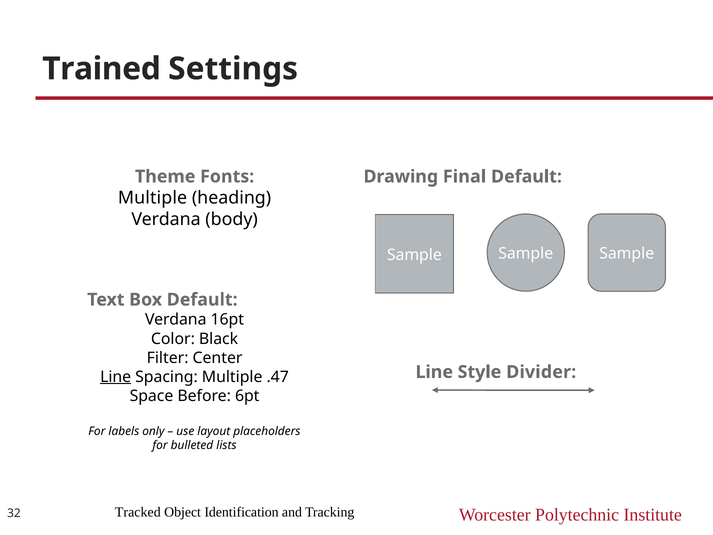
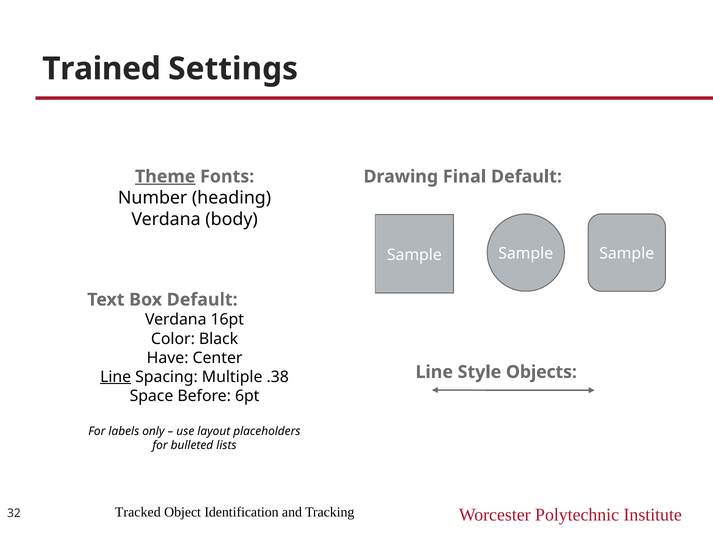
Theme underline: none -> present (165, 176)
Multiple: Multiple -> Number (153, 198)
Filter: Filter -> Have (168, 358)
Divider: Divider -> Objects (541, 372)
.47: .47 -> .38 (278, 377)
